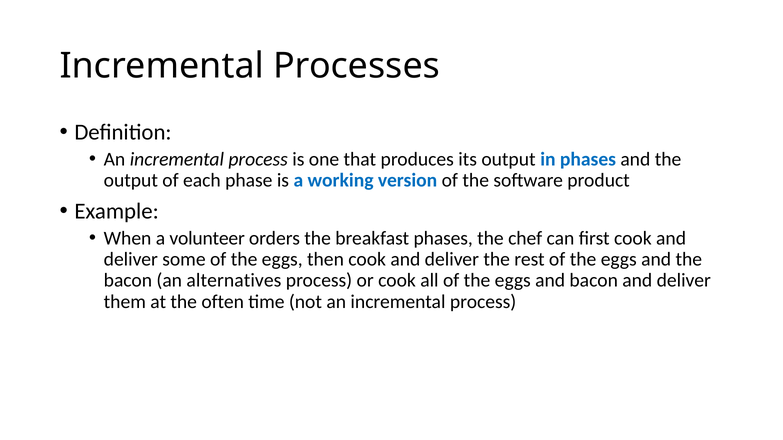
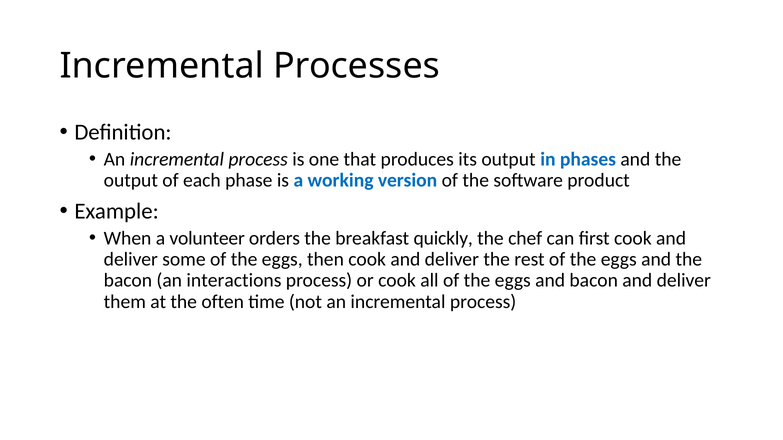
breakfast phases: phases -> quickly (443, 239)
alternatives: alternatives -> interactions (234, 281)
